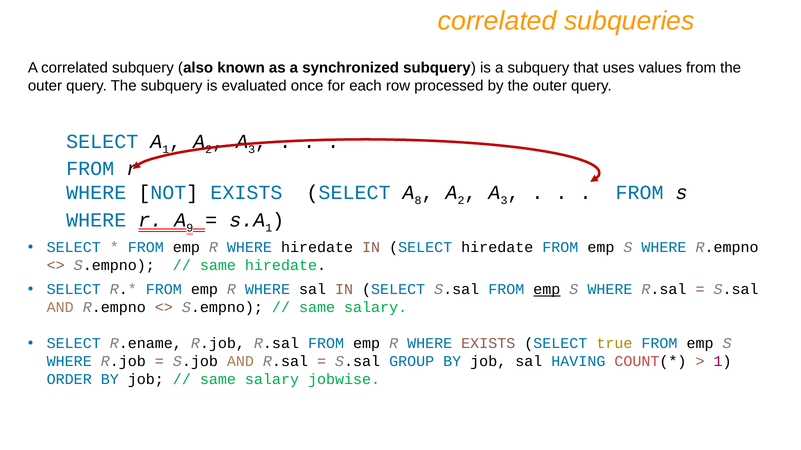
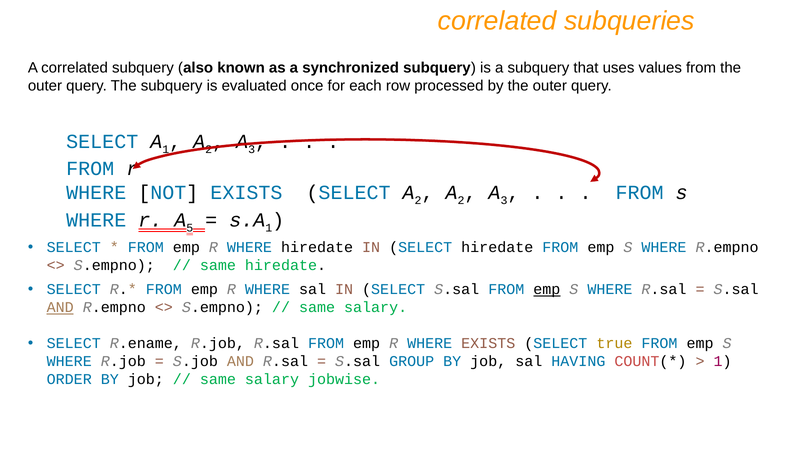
SELECT A 8: 8 -> 2 (418, 201)
9: 9 -> 5 (190, 228)
AND underline: none -> present (60, 308)
